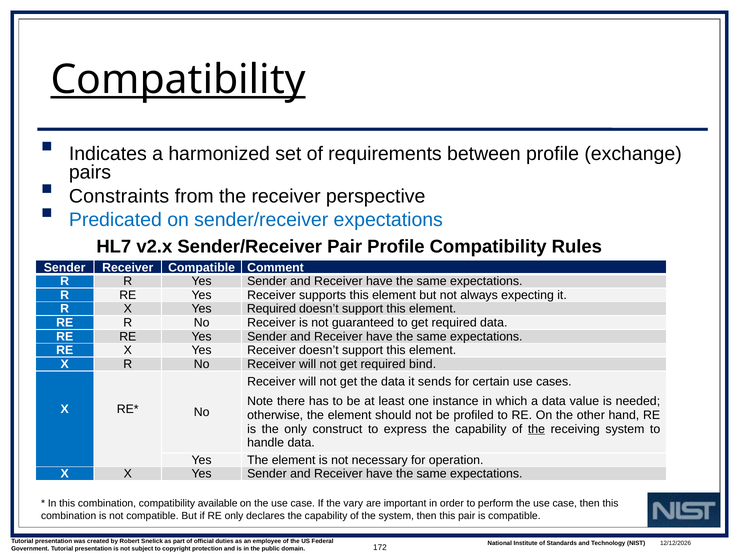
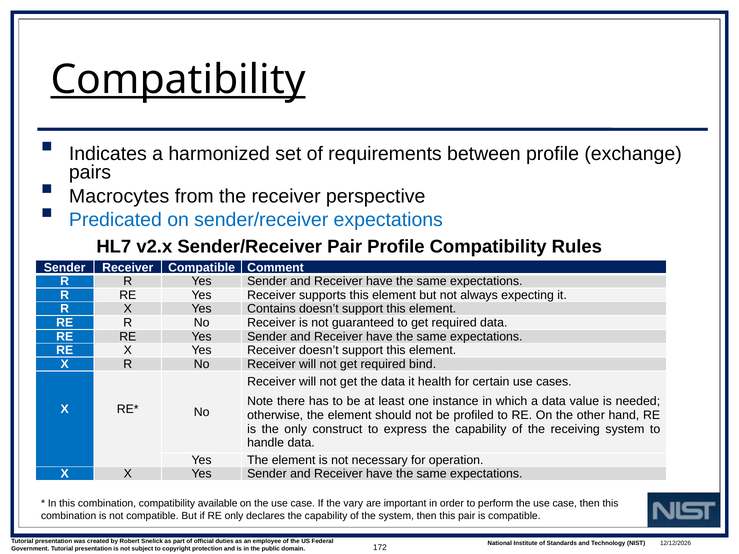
Constraints: Constraints -> Macrocytes (119, 196)
Yes Required: Required -> Contains (271, 309)
sends: sends -> health (435, 382)
the underline: present -> none (536, 429)
